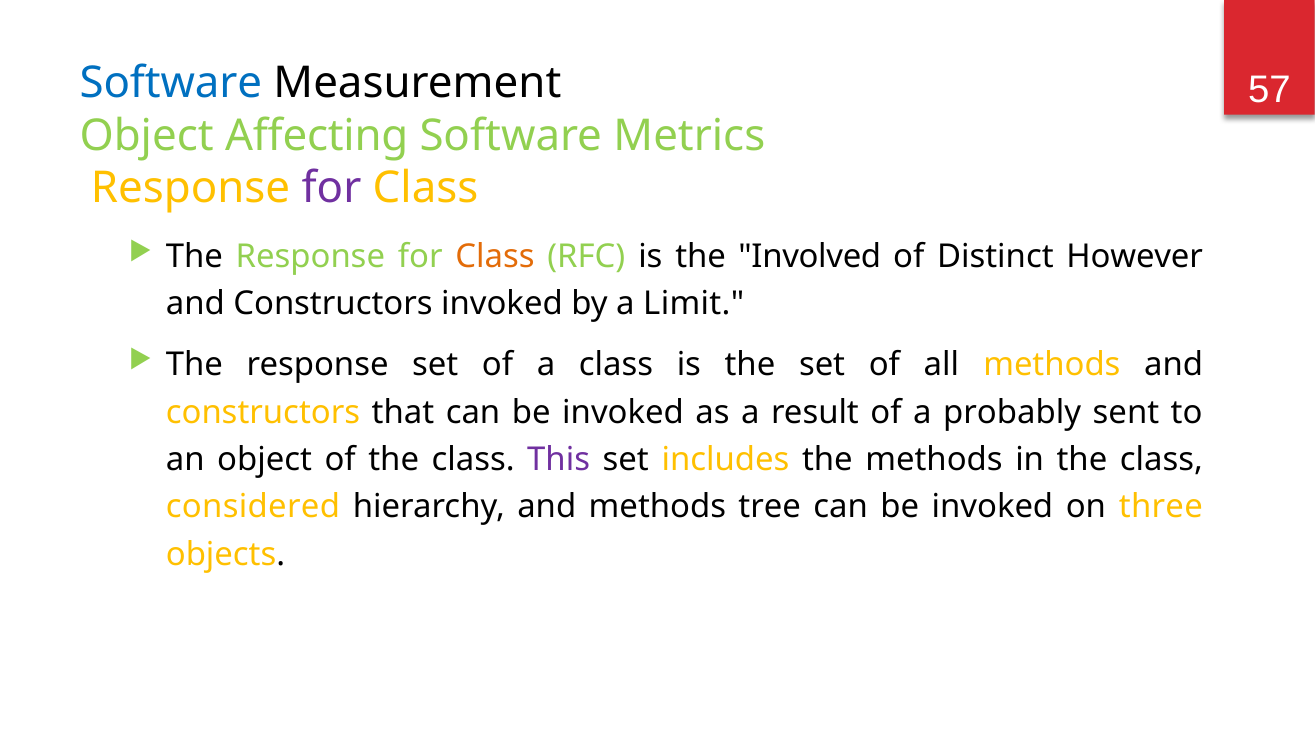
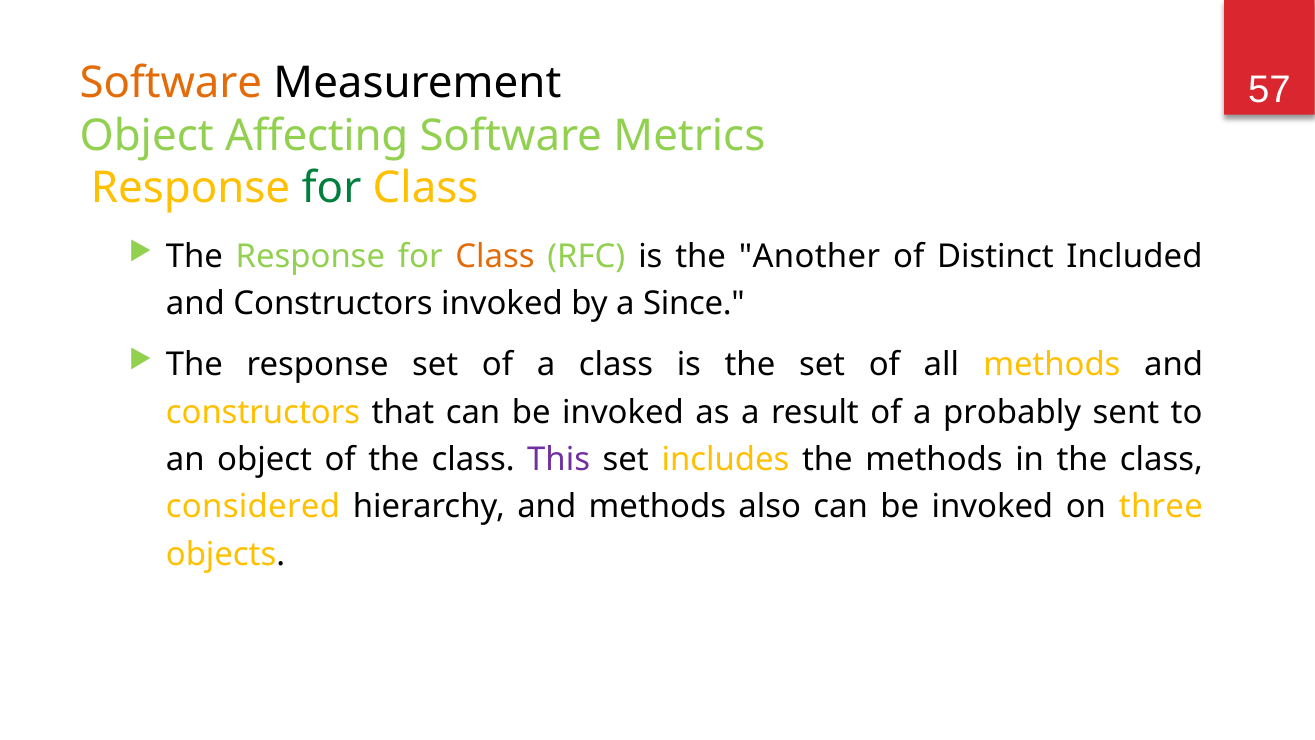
Software colour: blue -> orange (171, 83)
for colour: purple -> green (331, 188)
Involved: Involved -> Another (809, 256)
However: However -> Included (1135, 256)
Limit: Limit -> Since (694, 304)
tree: tree -> also (770, 507)
